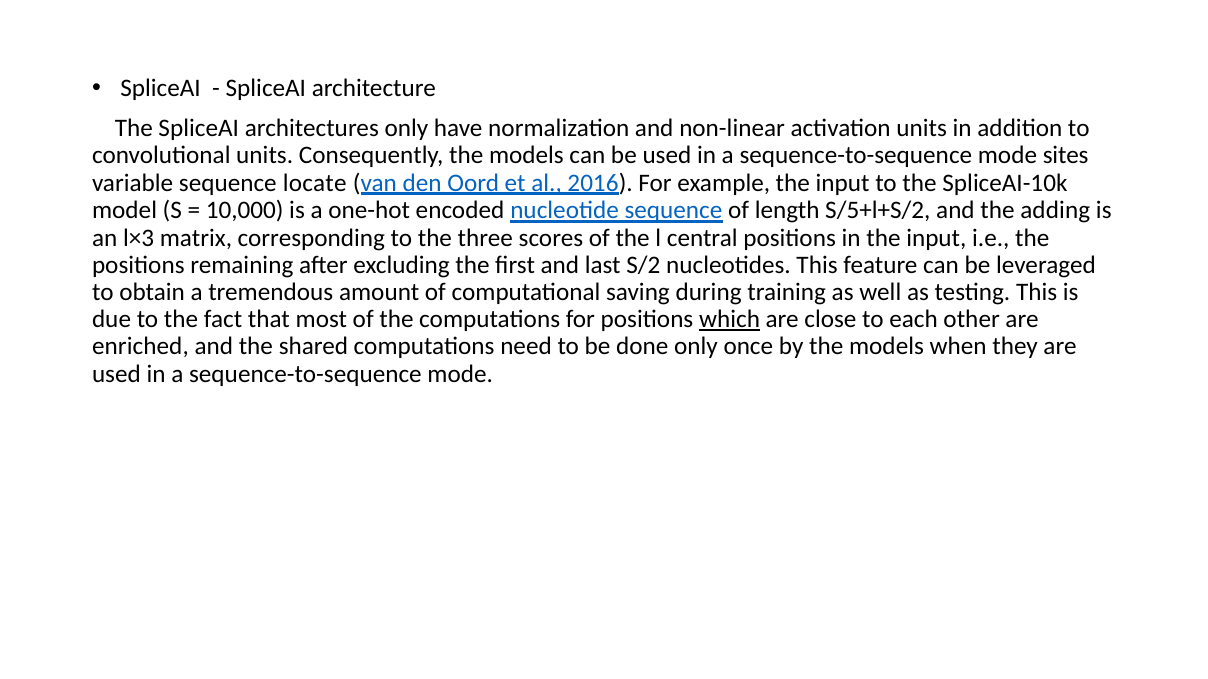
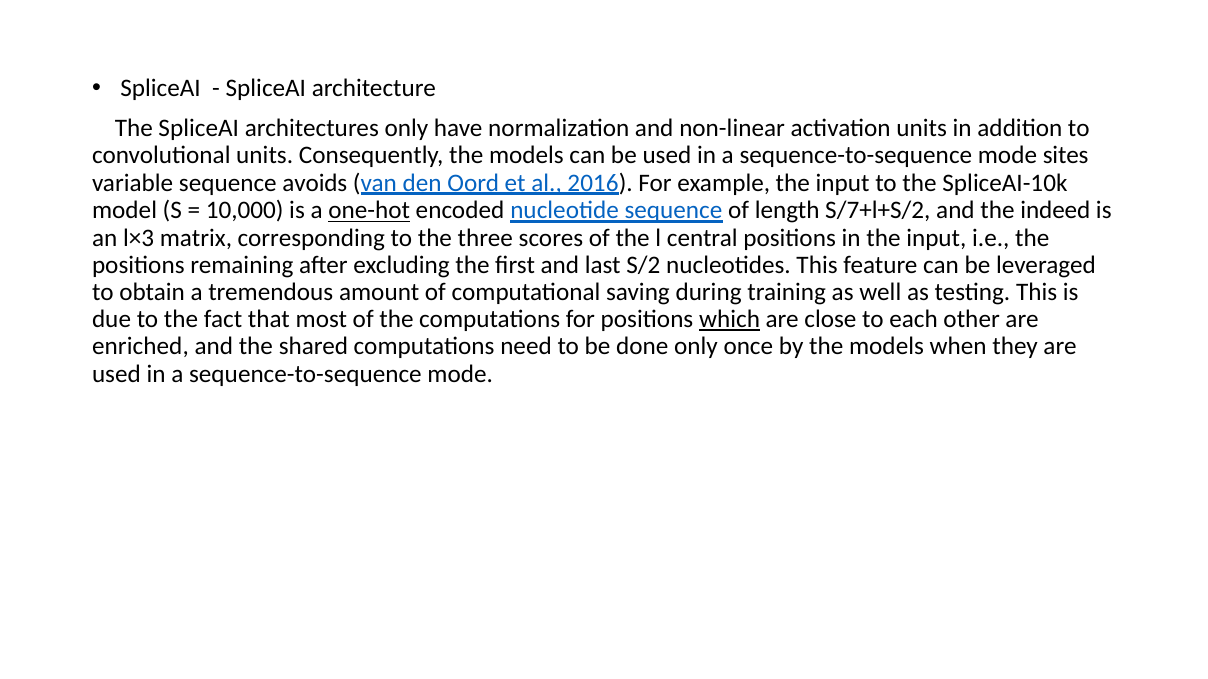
locate: locate -> avoids (315, 183)
one-hot underline: none -> present (369, 211)
S/5+l+S/2: S/5+l+S/2 -> S/7+l+S/2 (878, 211)
adding: adding -> indeed (1055, 211)
